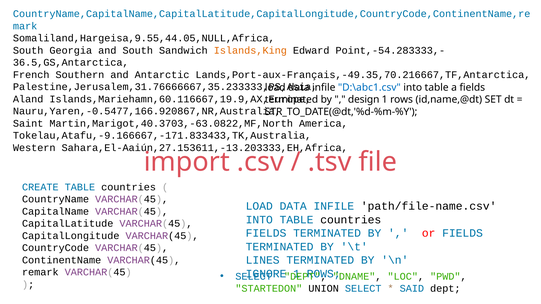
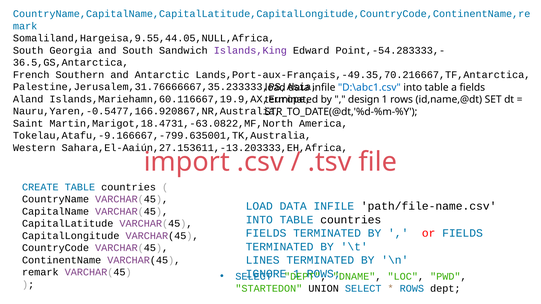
Islands,King colour: orange -> purple (250, 50)
Martin,Marigot,40.3703,-63.0822,MF,North: Martin,Marigot,40.3703,-63.0822,MF,North -> Martin,Marigot,18.4731,-63.0822,MF,North (171, 124)
Tokelau,Atafu,-9.166667,-171.833433,TK,Australia: Tokelau,Atafu,-9.166667,-171.833433,TK,Australia -> Tokelau,Atafu,-9.166667,-799.635001,TK,Australia (162, 136)
SAID: SAID -> ROWS (412, 289)
